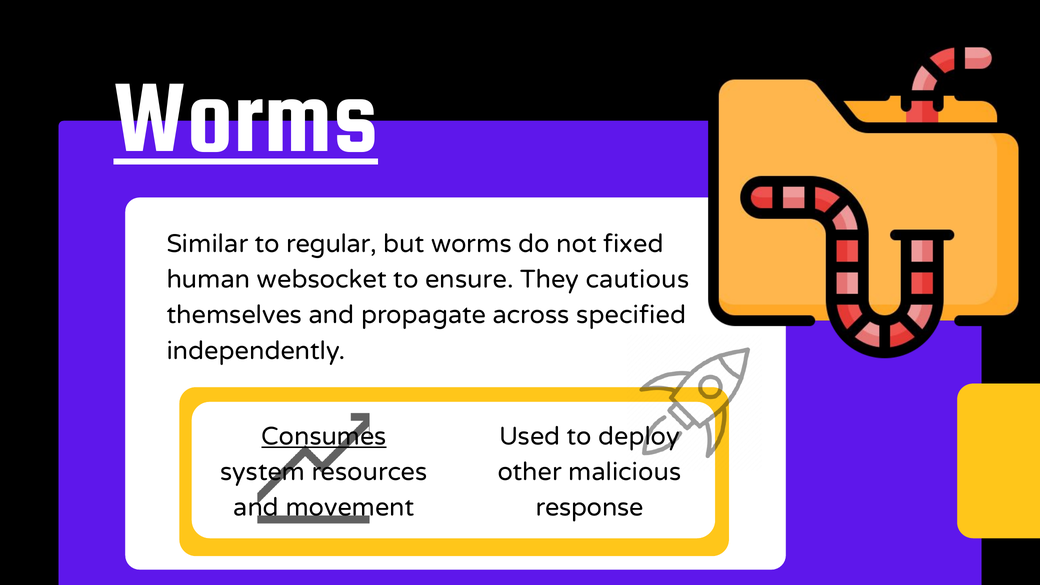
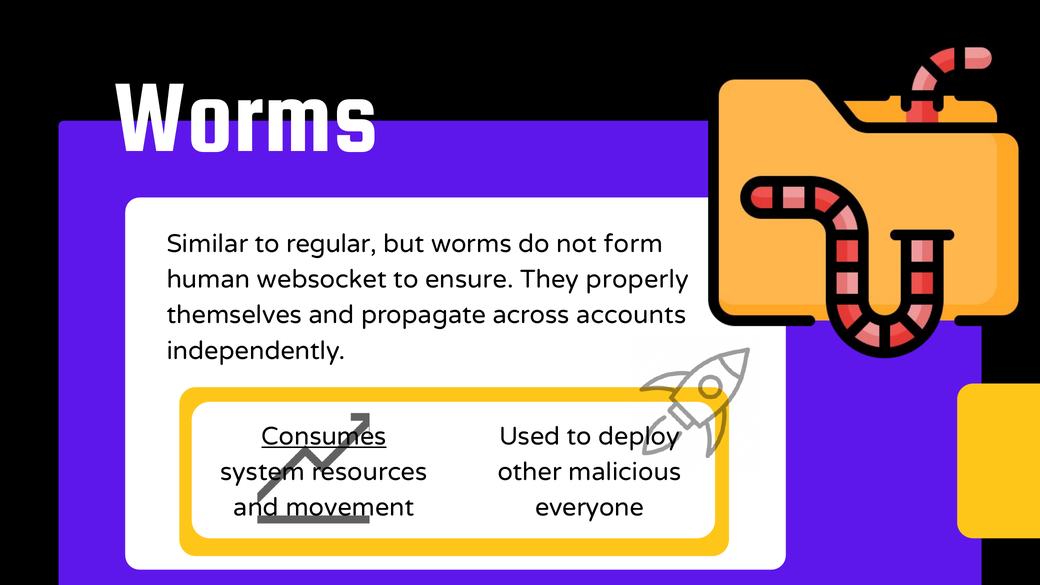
Worms underline: present -> none (246, 117)
fixed: fixed -> form (633, 244)
cautious: cautious -> properly (637, 279)
specified: specified -> accounts (631, 315)
response: response -> everyone (590, 507)
